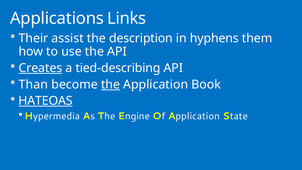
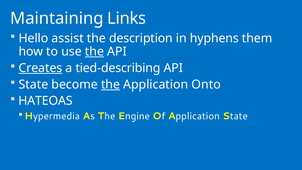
Applications: Applications -> Maintaining (57, 18)
Their: Their -> Hello (33, 38)
the underline: none -> present (94, 52)
Than: Than -> State (33, 84)
Book: Book -> Onto (206, 84)
HATEOAS underline: present -> none (46, 101)
